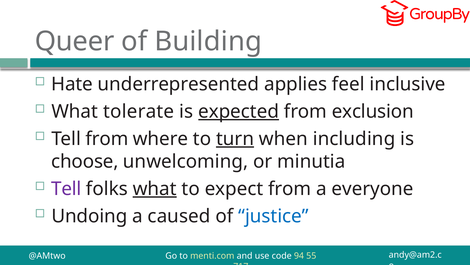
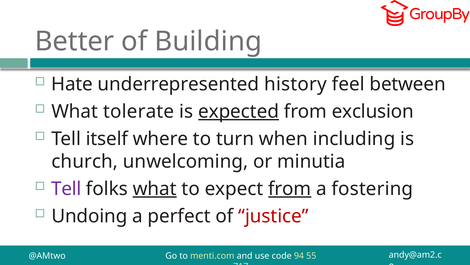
Queer: Queer -> Better (75, 41)
applies: applies -> history (295, 84)
inclusive: inclusive -> between (408, 84)
Tell from: from -> itself (107, 138)
turn underline: present -> none (235, 138)
choose: choose -> church (85, 161)
from underline: none -> present (290, 188)
everyone: everyone -> fostering (372, 188)
caused: caused -> perfect (179, 216)
justice colour: blue -> red (273, 216)
